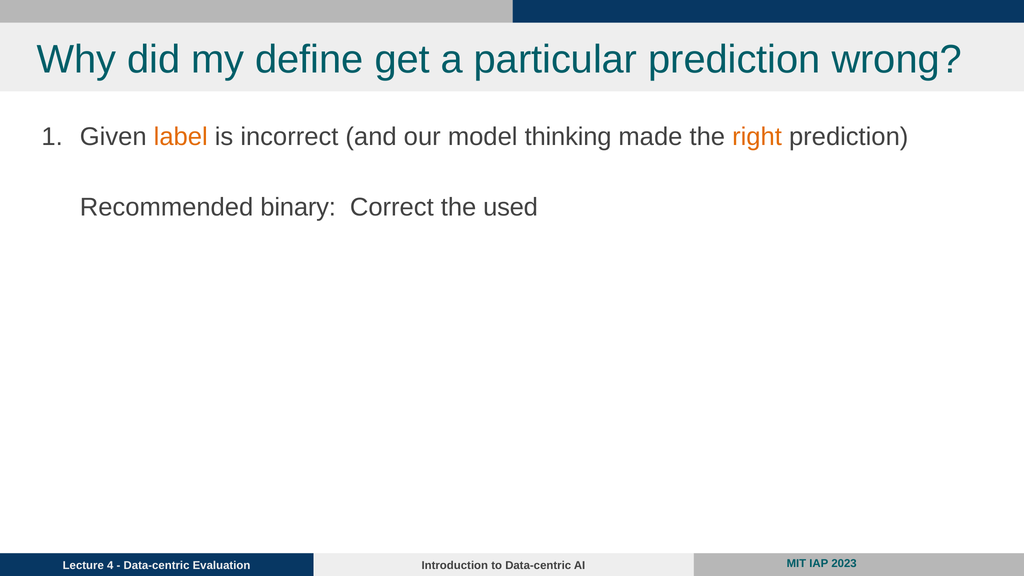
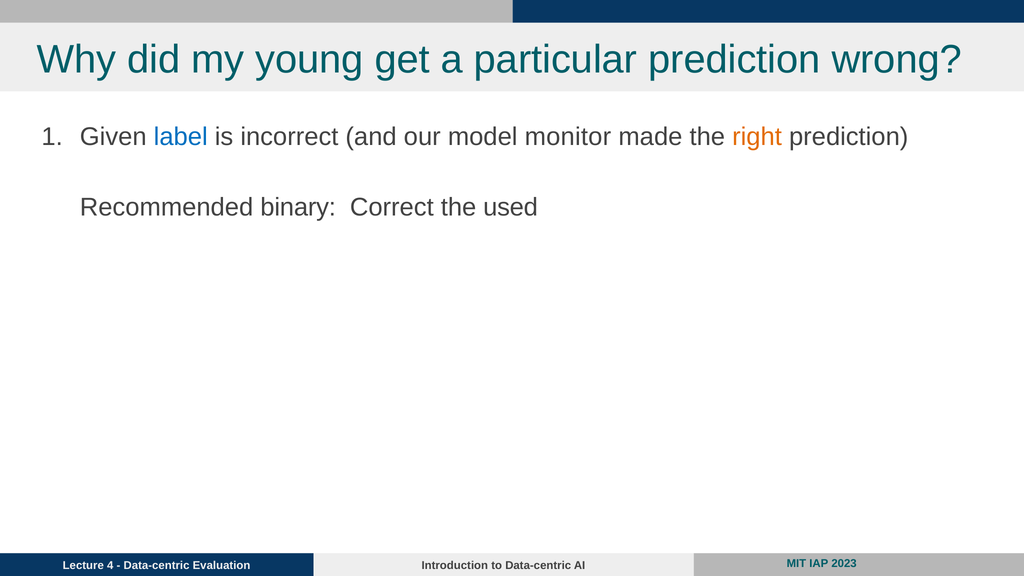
define: define -> young (309, 60)
label colour: orange -> blue (181, 137)
thinking: thinking -> monitor (568, 137)
